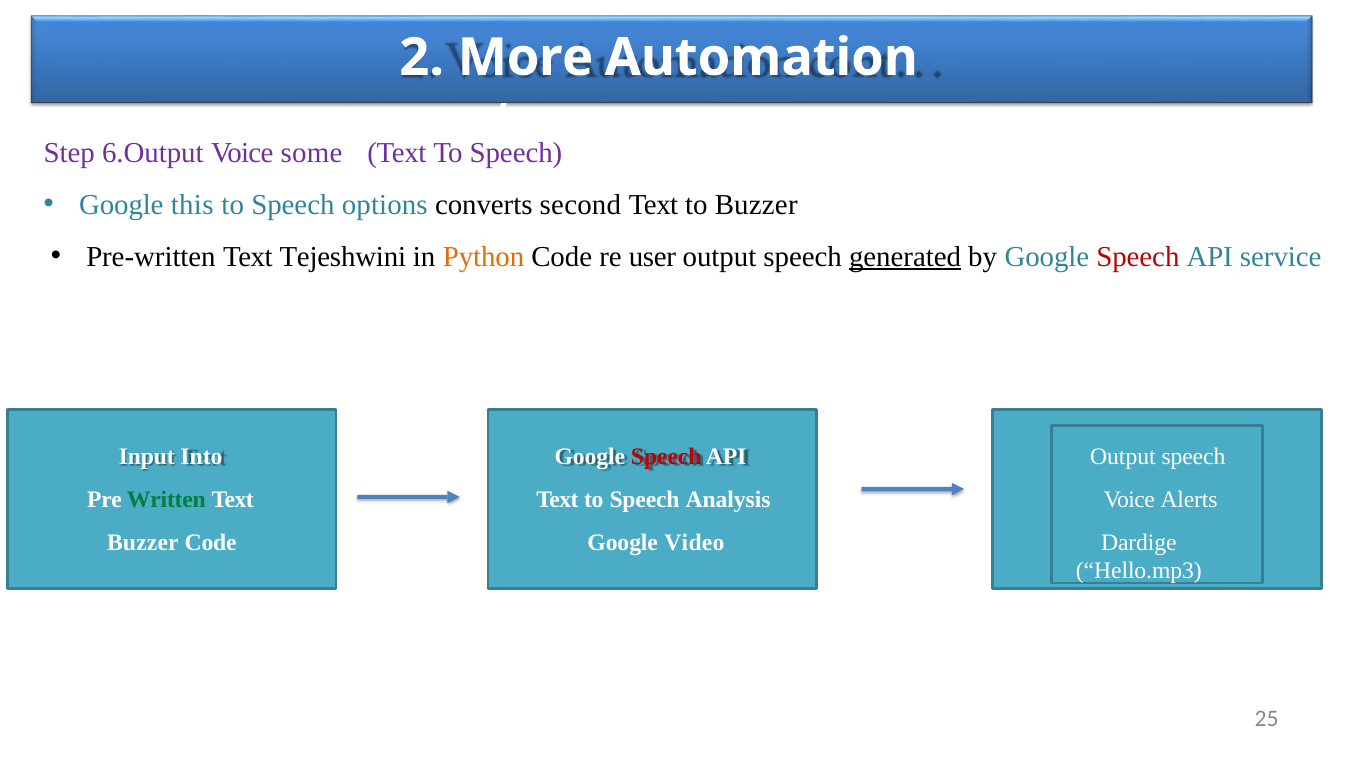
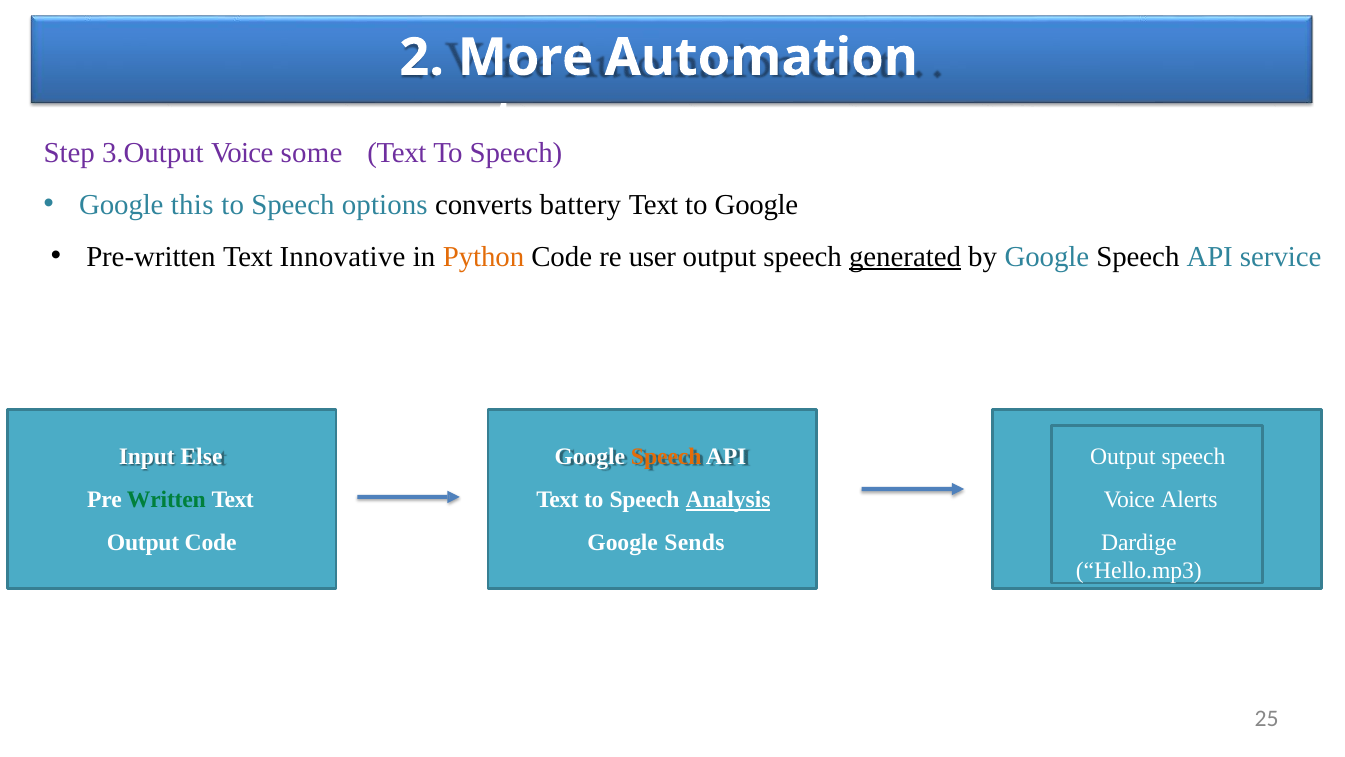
6.Output: 6.Output -> 3.Output (153, 153)
second: second -> battery (580, 205)
to Buzzer: Buzzer -> Google (756, 205)
Tejeshwini: Tejeshwini -> Innovative (343, 257)
Speech colour: red -> black (1138, 257)
Into: Into -> Else (201, 457)
Speech colour: red -> orange (666, 457)
Analysis underline: none -> present (728, 499)
Buzzer: Buzzer -> Output (143, 542)
Video: Video -> Sends (694, 542)
